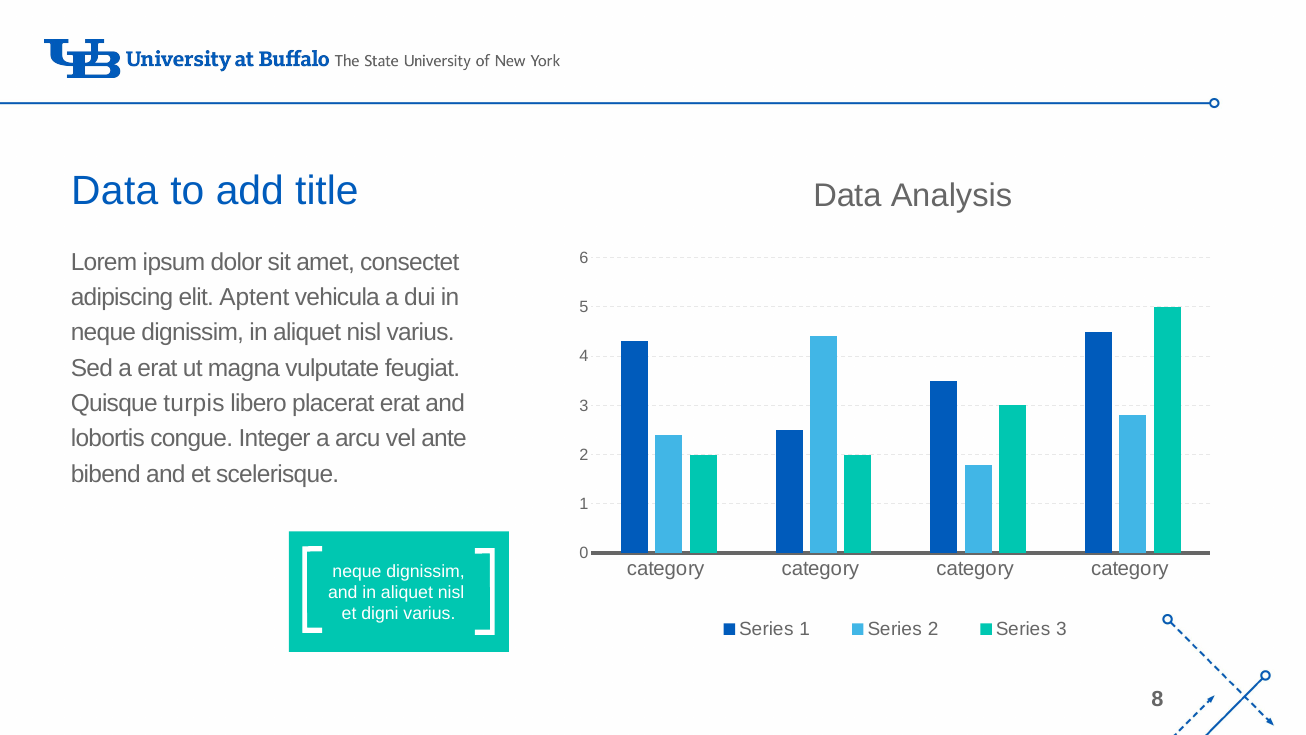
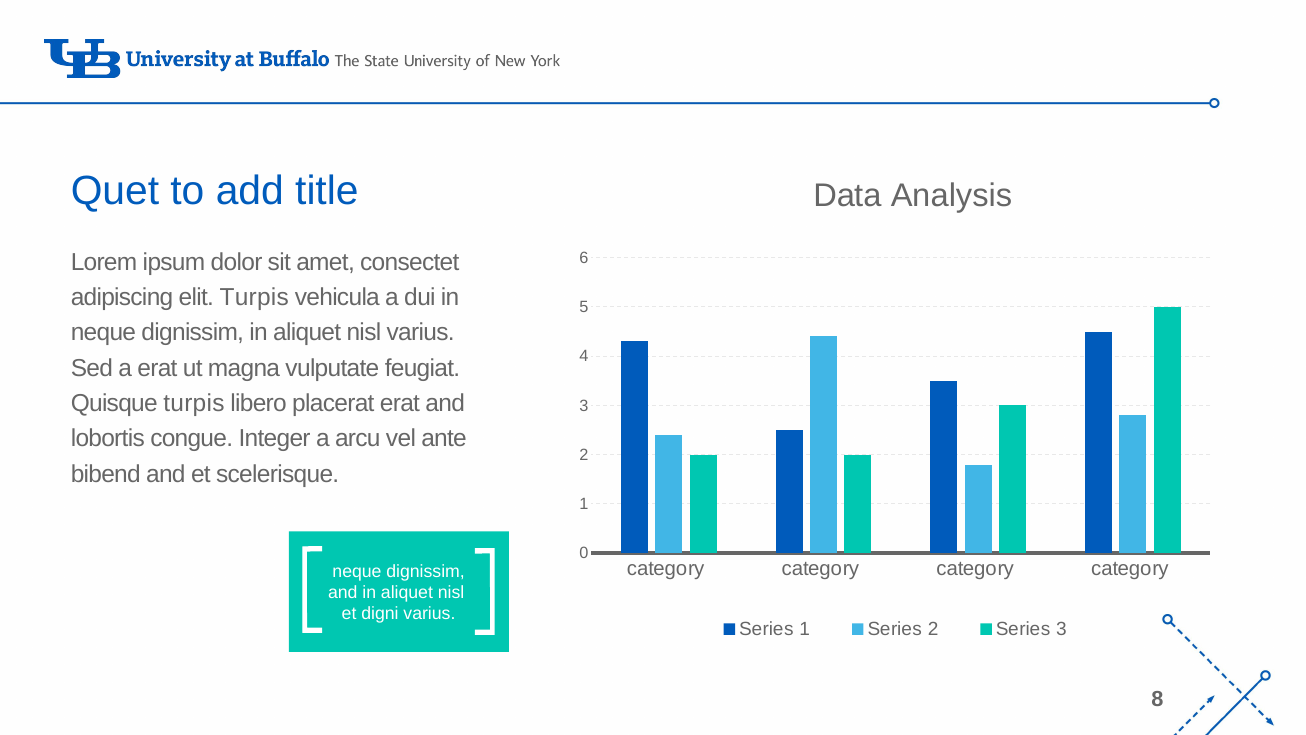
Data: Data -> Quet (115, 191)
elit Aptent: Aptent -> Turpis (254, 297)
